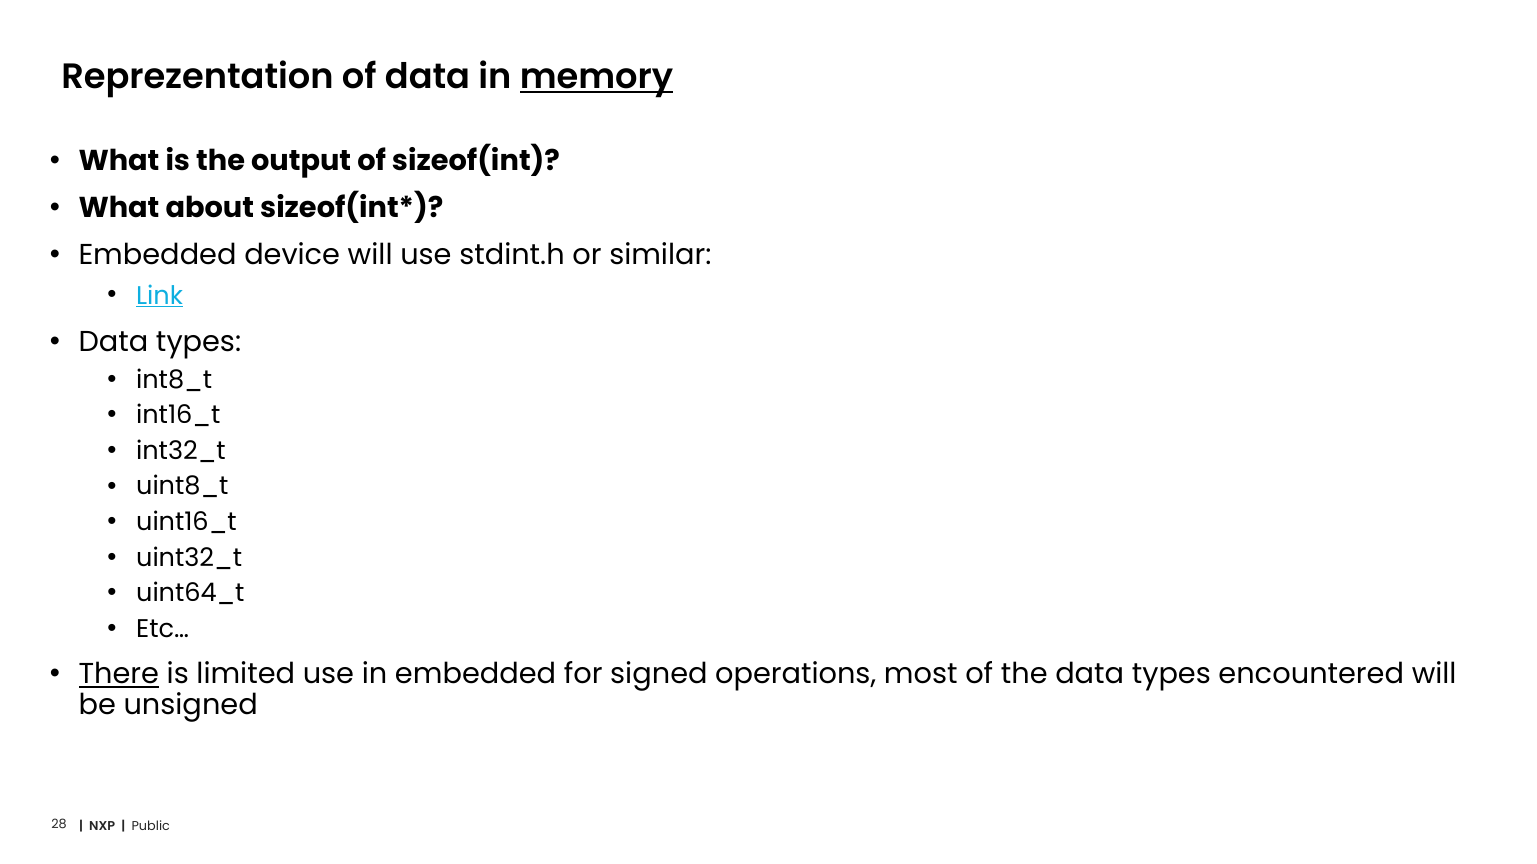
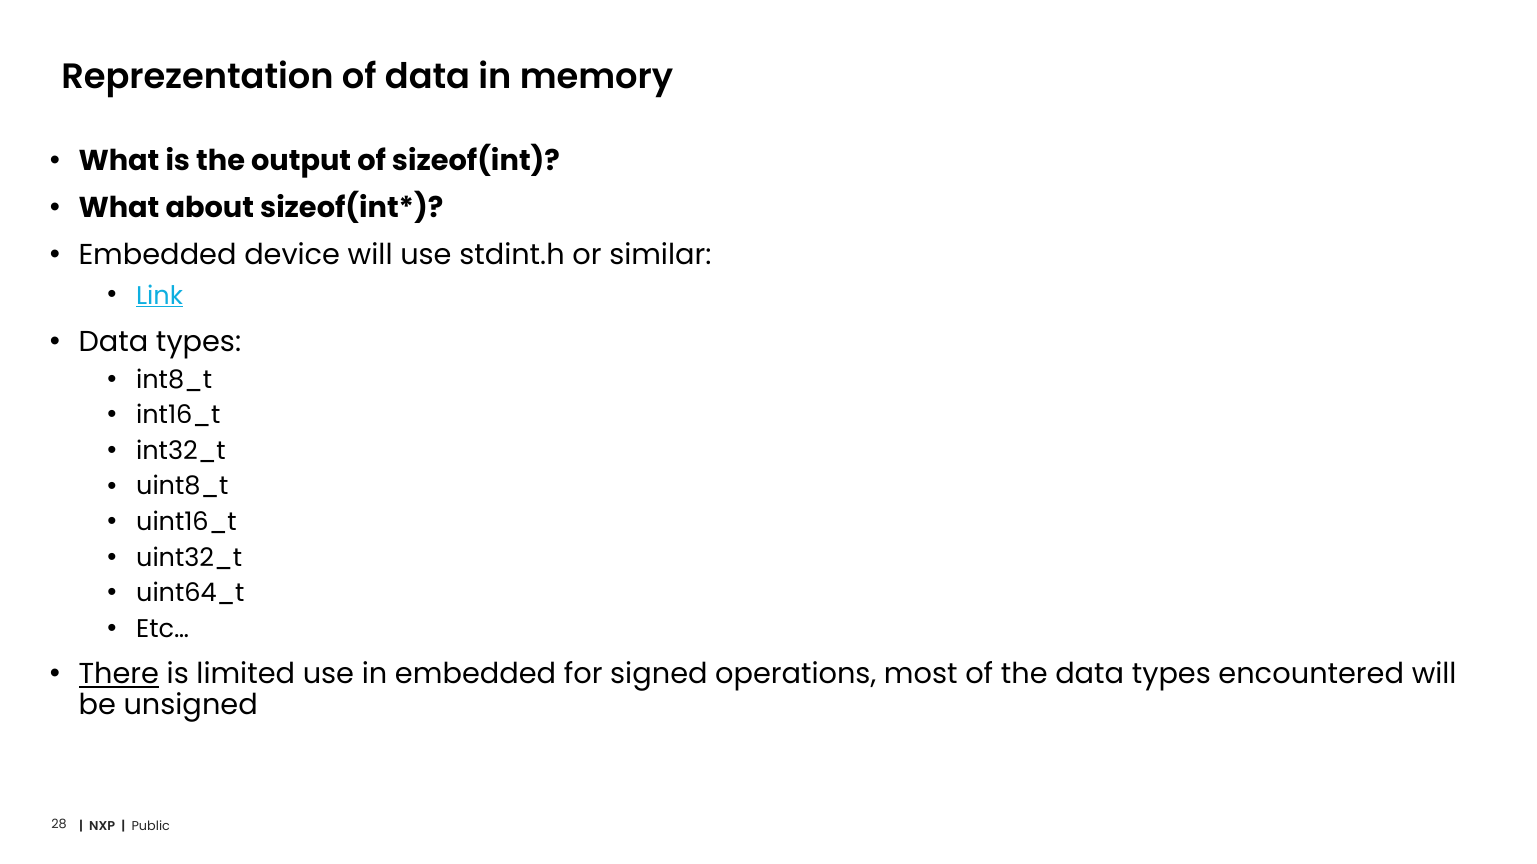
memory underline: present -> none (596, 77)
